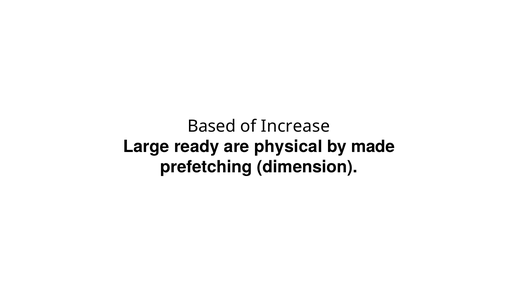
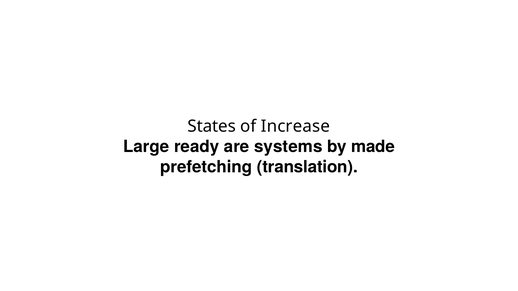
Based: Based -> States (212, 127)
physical: physical -> systems (288, 147)
dimension: dimension -> translation (307, 167)
